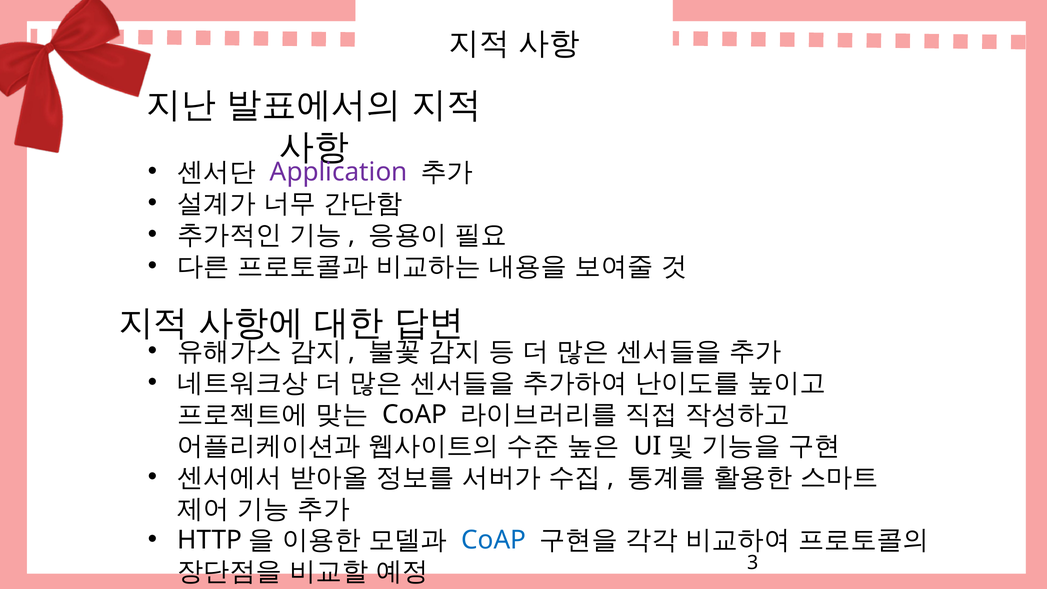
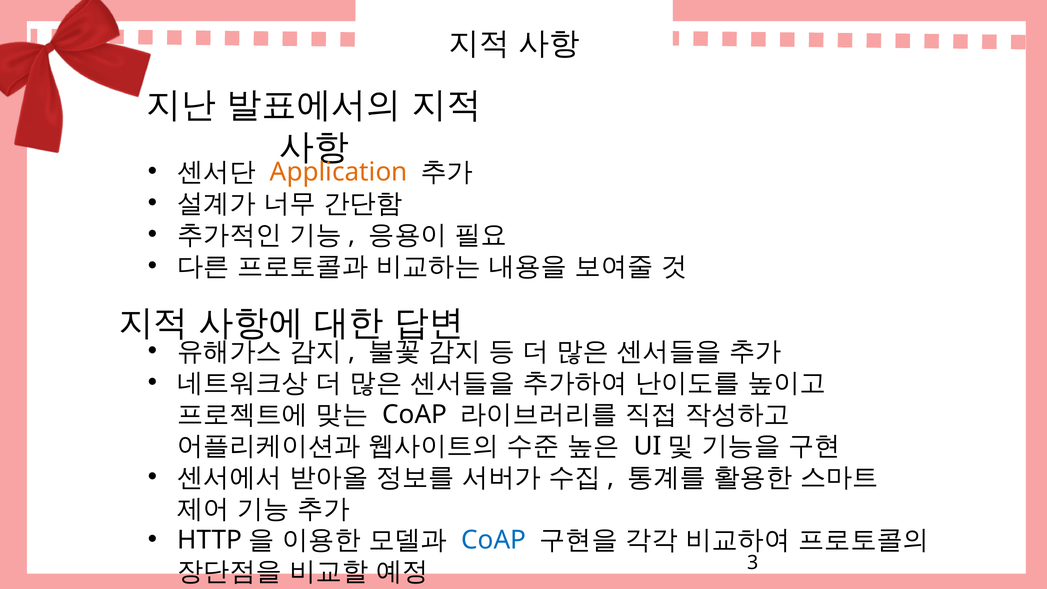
Application colour: purple -> orange (339, 172)
